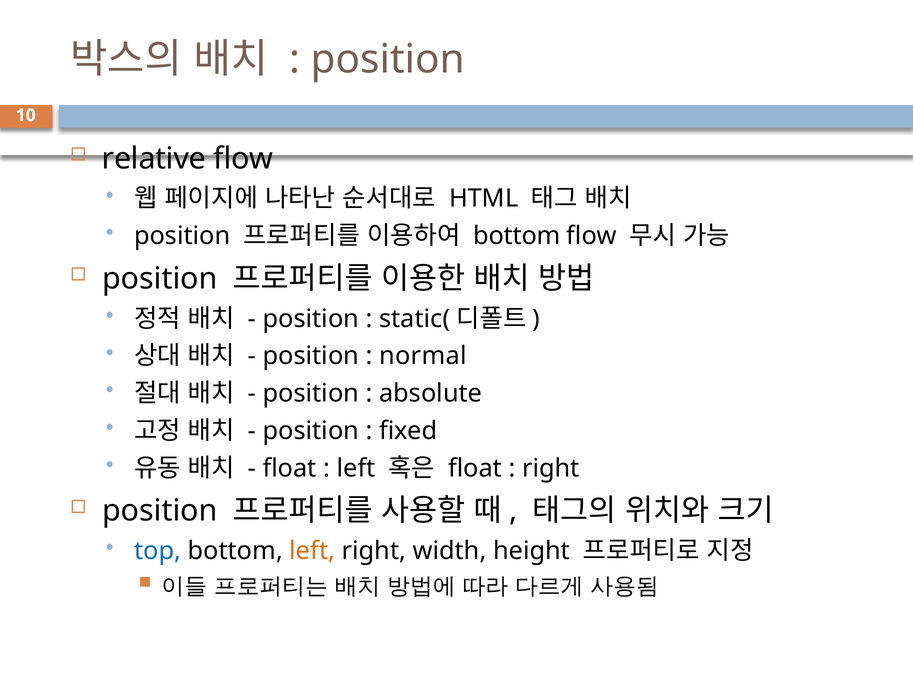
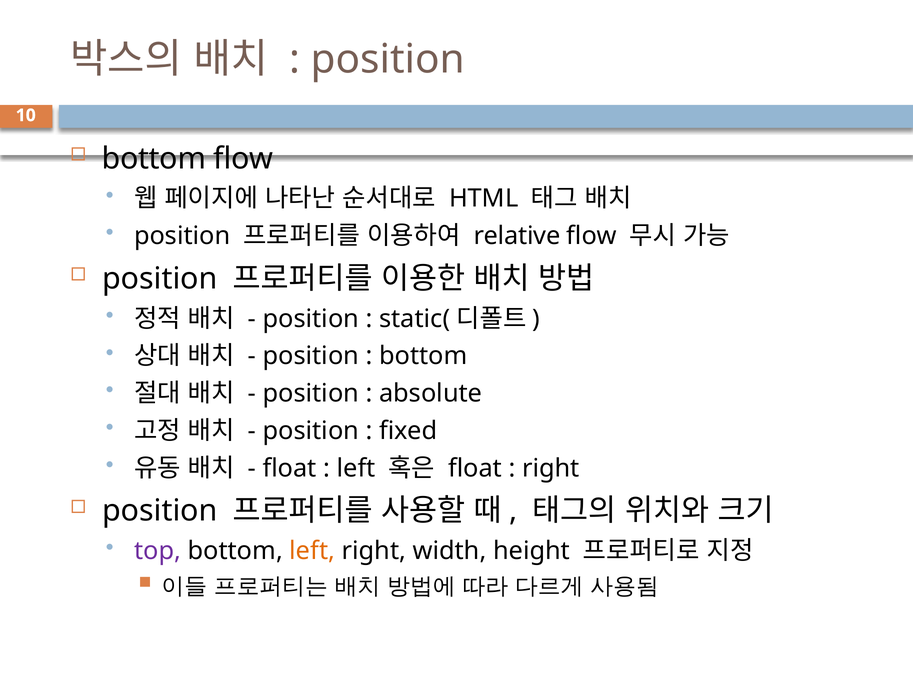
relative: relative -> bottom (154, 159)
bottom: bottom -> relative (517, 236)
normal: normal -> bottom (423, 357)
top colour: blue -> purple (158, 552)
